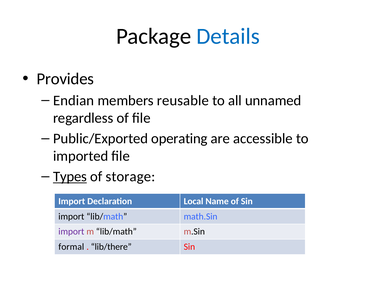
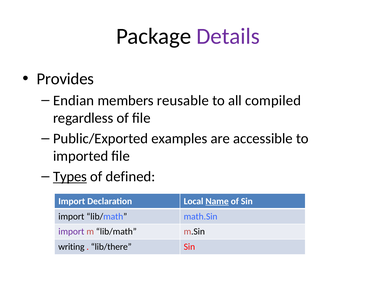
Details colour: blue -> purple (228, 36)
unnamed: unnamed -> compiled (273, 100)
operating: operating -> examples (179, 139)
storage: storage -> defined (130, 177)
Name underline: none -> present (217, 201)
formal: formal -> writing (71, 247)
